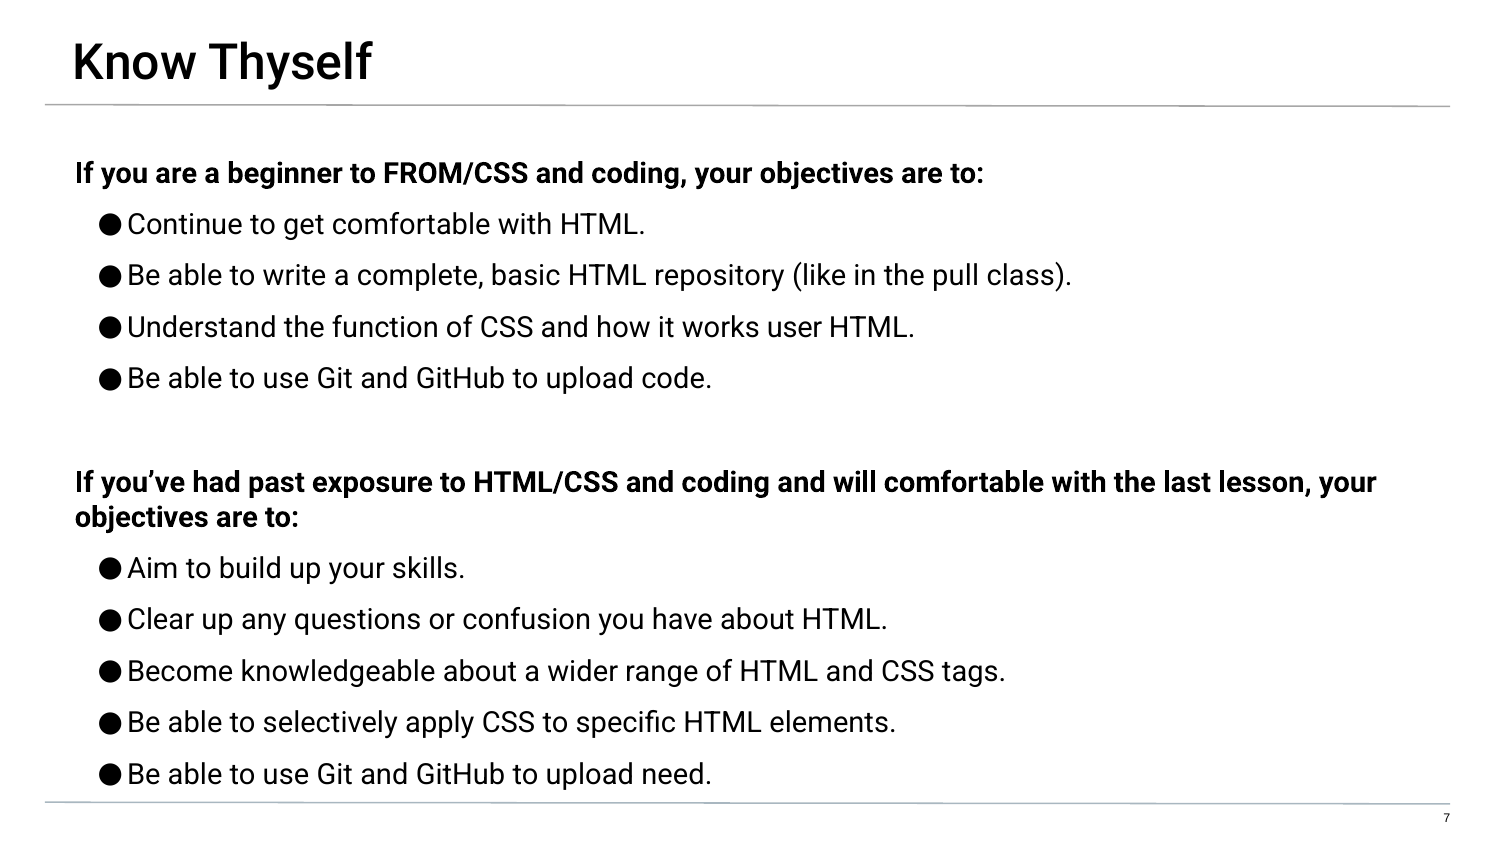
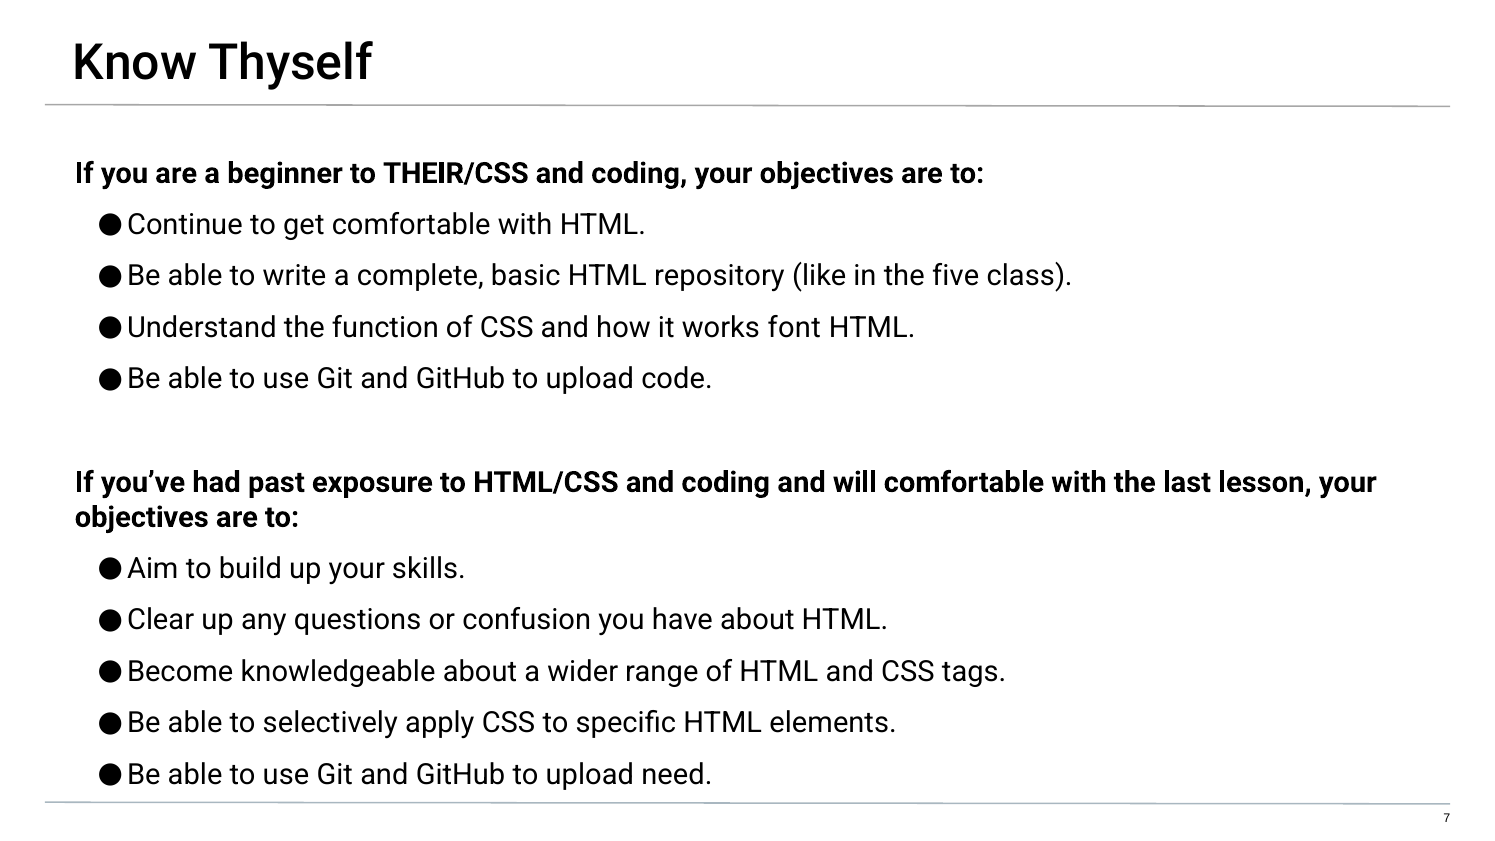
FROM/CSS: FROM/CSS -> THEIR/CSS (456, 173)
pull: pull -> five (956, 276)
user: user -> font (794, 328)
